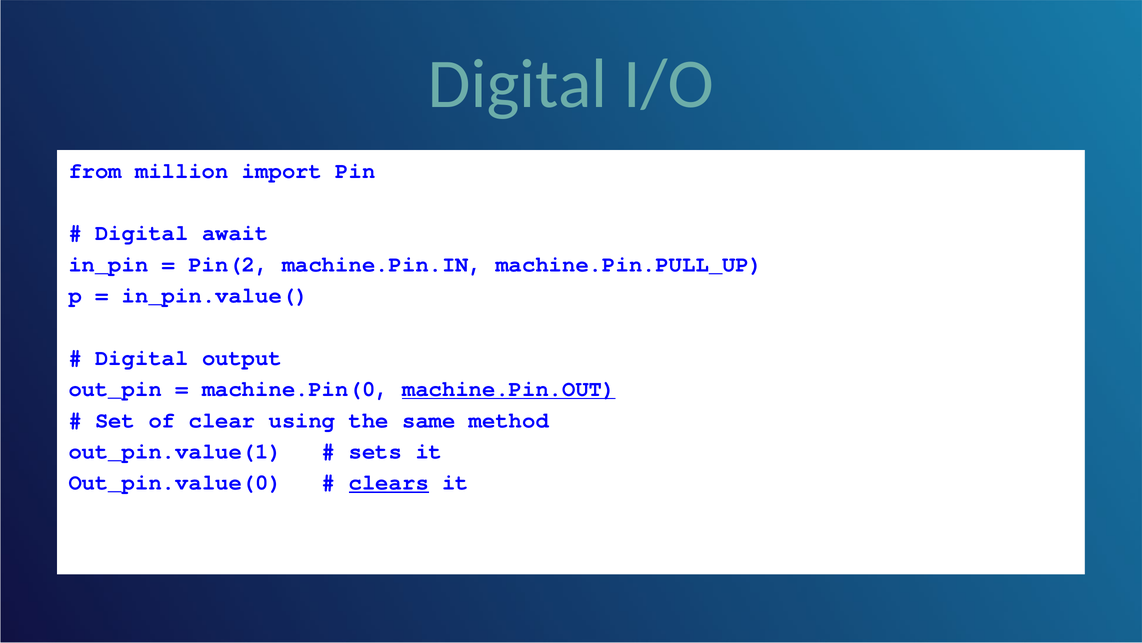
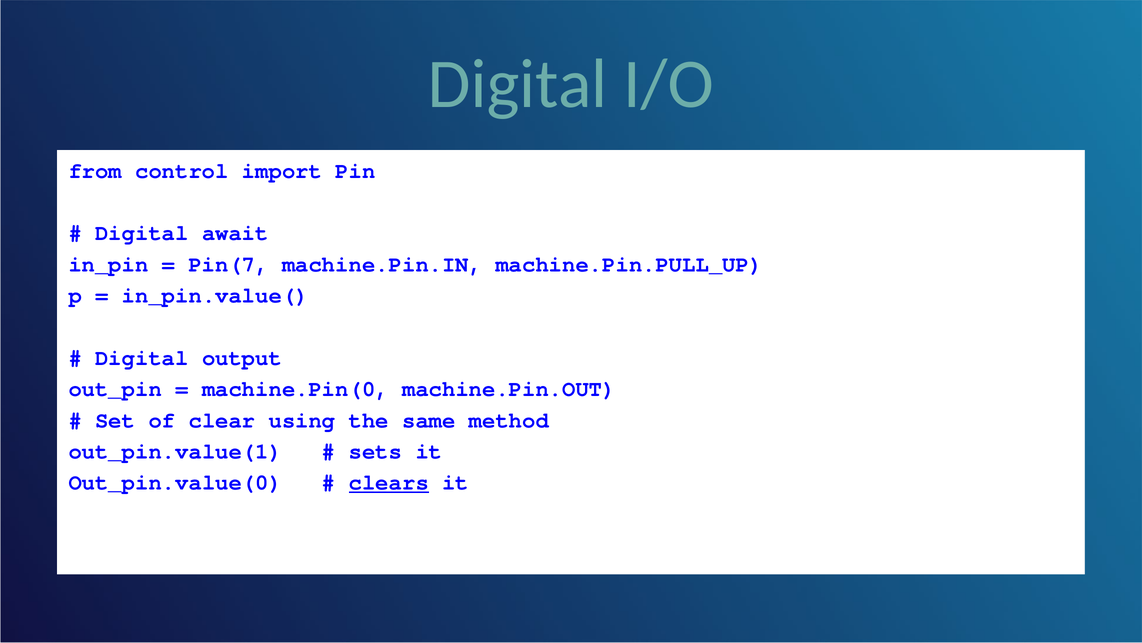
million: million -> control (182, 171)
Pin(2: Pin(2 -> Pin(7 (229, 264)
machine.Pin.OUT underline: present -> none (509, 389)
